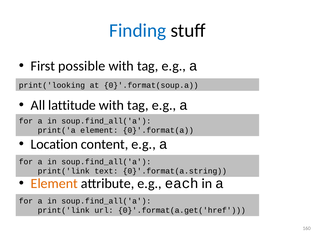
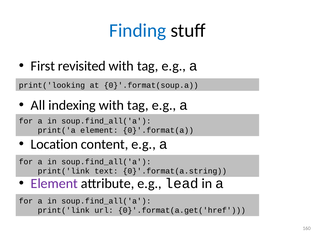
possible: possible -> revisited (82, 66)
lattitude: lattitude -> indexing (72, 105)
Element colour: orange -> purple (54, 184)
each: each -> lead (182, 184)
